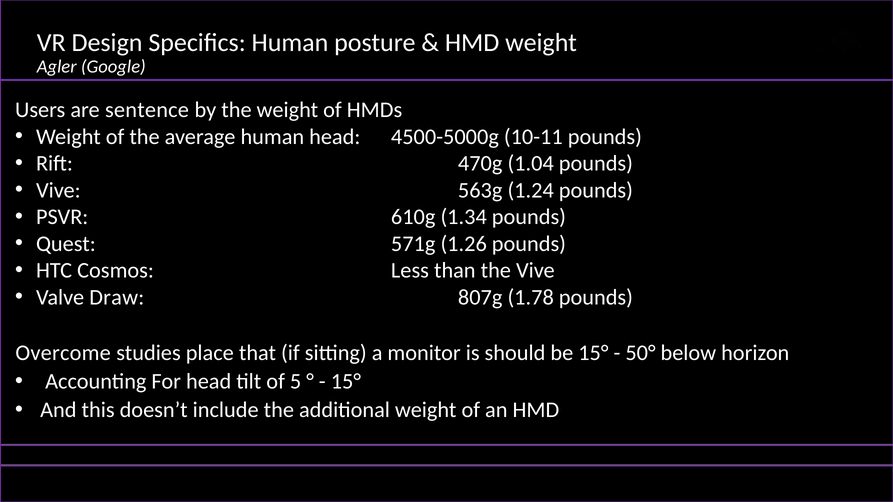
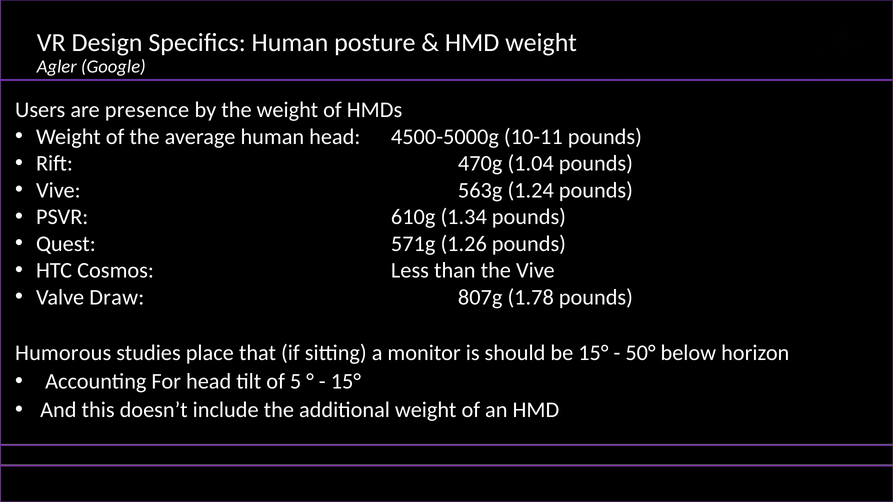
sentence: sentence -> presence (147, 110)
Overcome: Overcome -> Humorous (63, 353)
